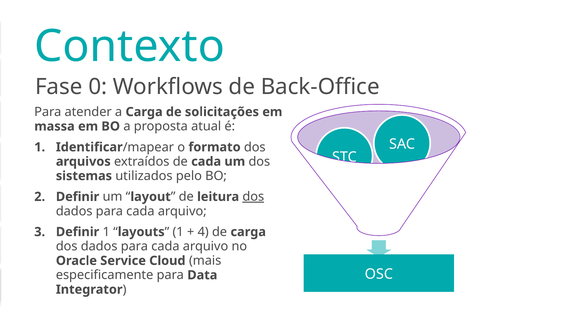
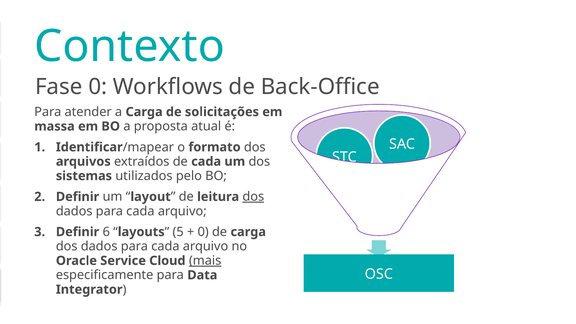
Definir 1: 1 -> 6 (106, 232)
layouts 1: 1 -> 5 (178, 232)
4: 4 -> 0 (203, 232)
mais underline: none -> present (205, 261)
